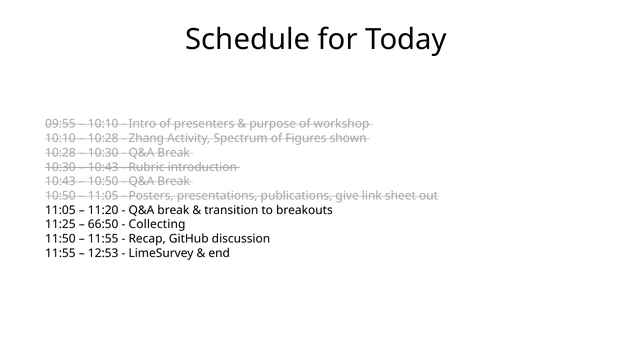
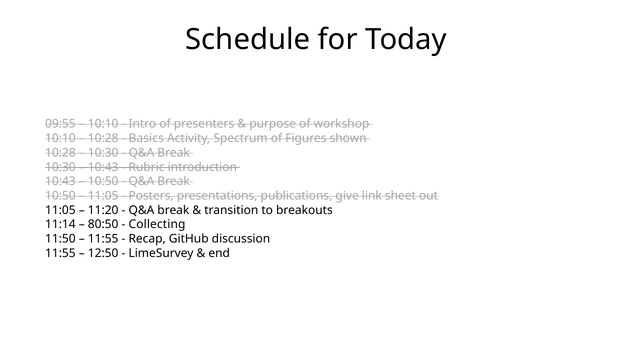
Zhang: Zhang -> Basics (146, 138)
11:25: 11:25 -> 11:14 (60, 225)
66:50: 66:50 -> 80:50 (103, 225)
12:53: 12:53 -> 12:50 (103, 254)
